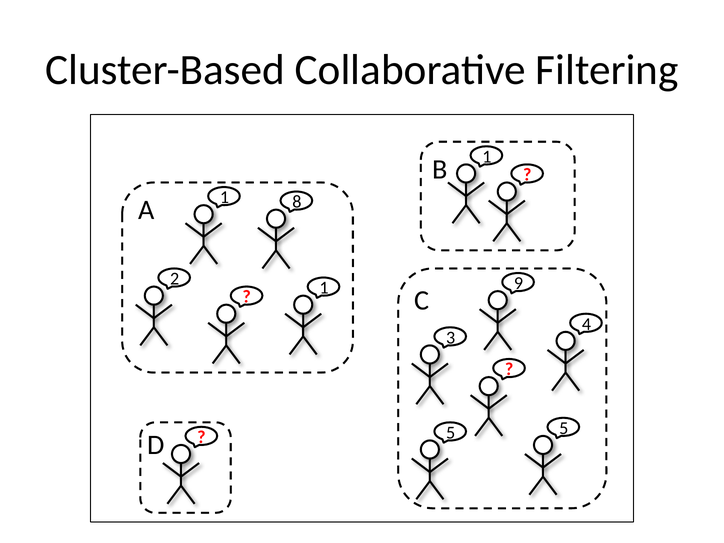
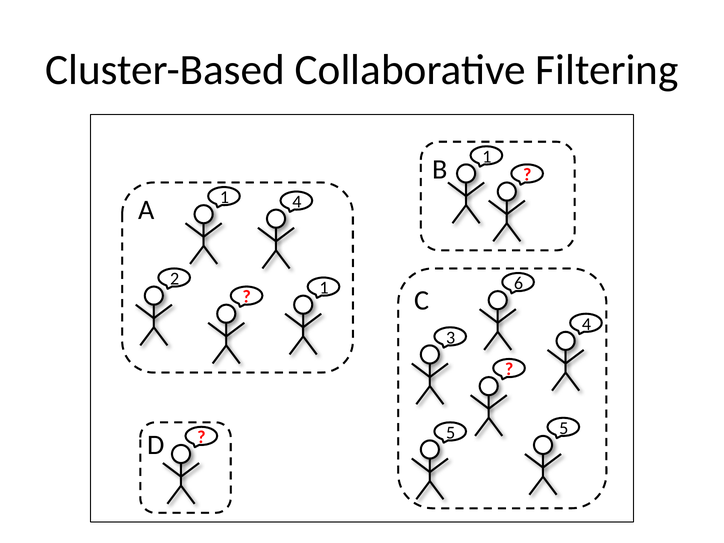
1 8: 8 -> 4 (297, 202)
9: 9 -> 6 (519, 283)
